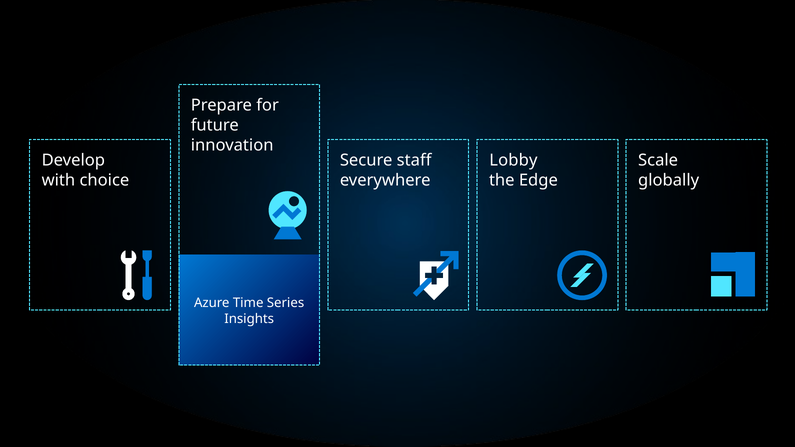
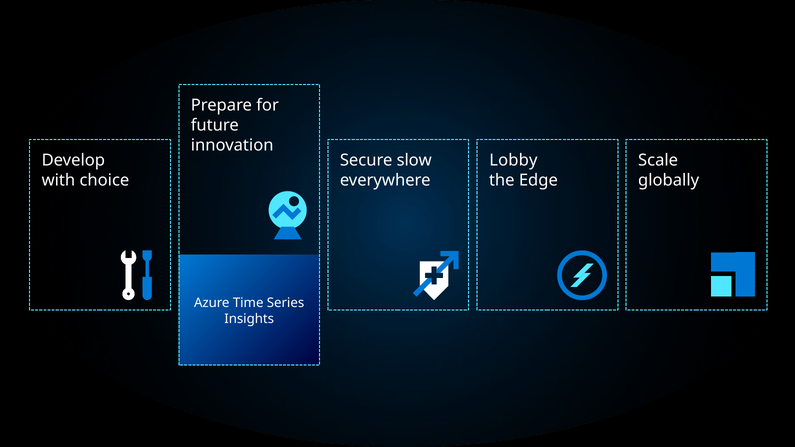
staff: staff -> slow (414, 160)
